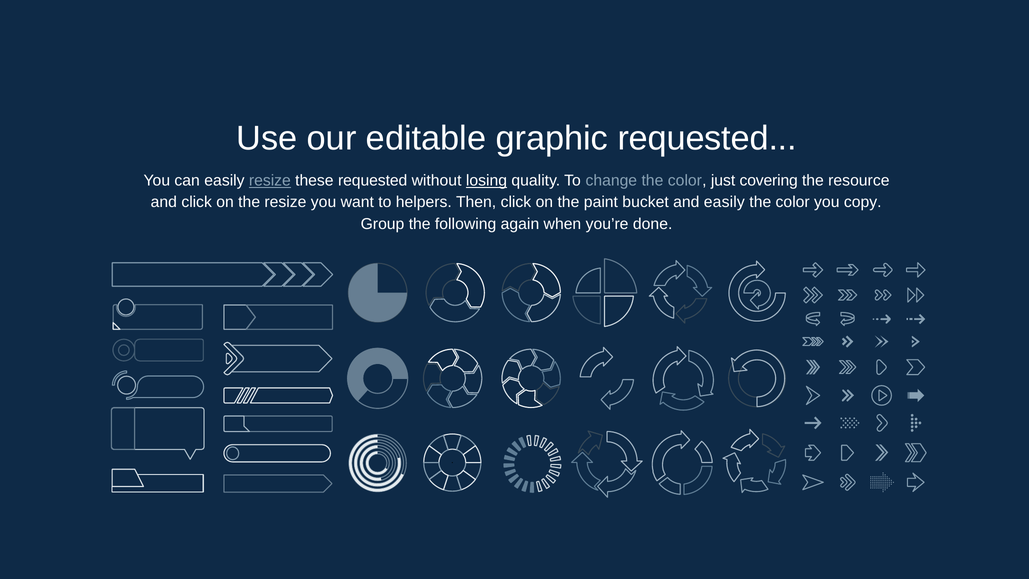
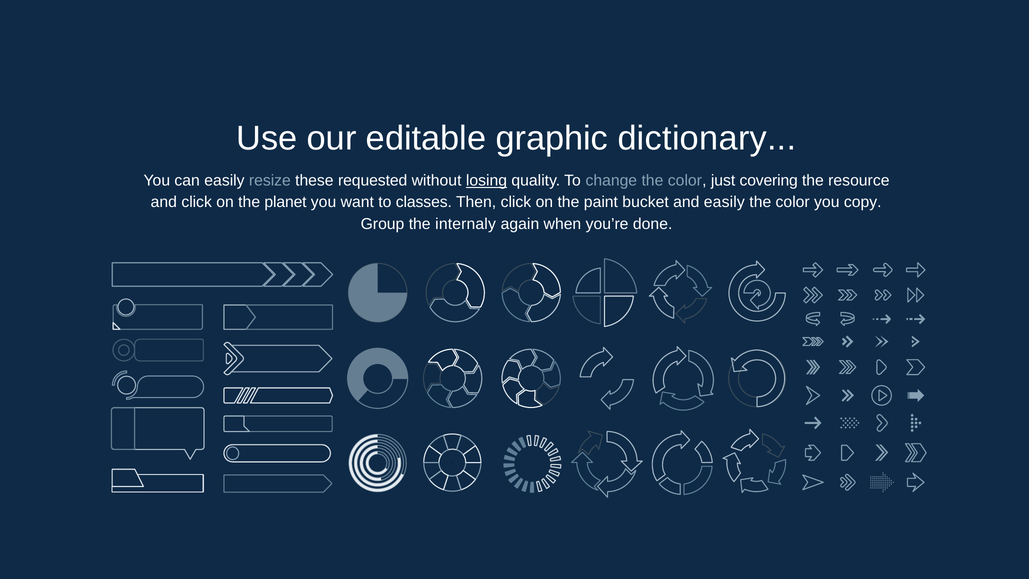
graphic requested: requested -> dictionary (707, 138)
resize underline: present -> none (270, 181)
the resize: resize -> planet (286, 202)
helpers: helpers -> classes (424, 202)
following: following -> internaly (466, 224)
